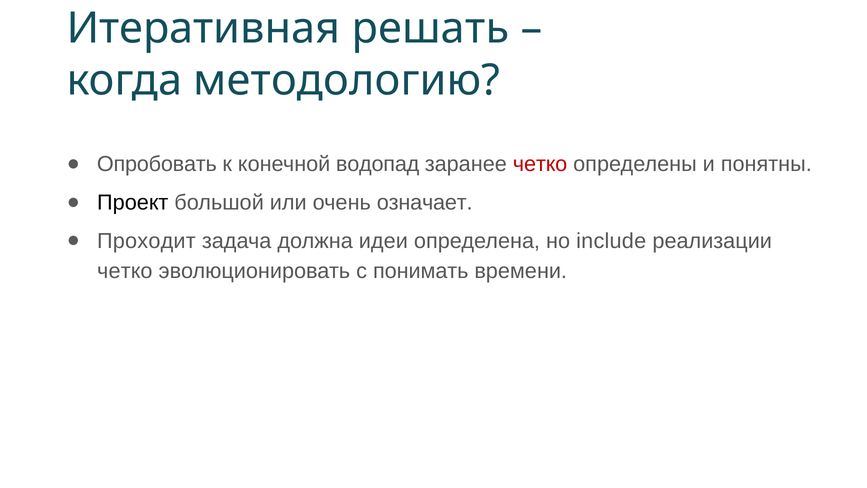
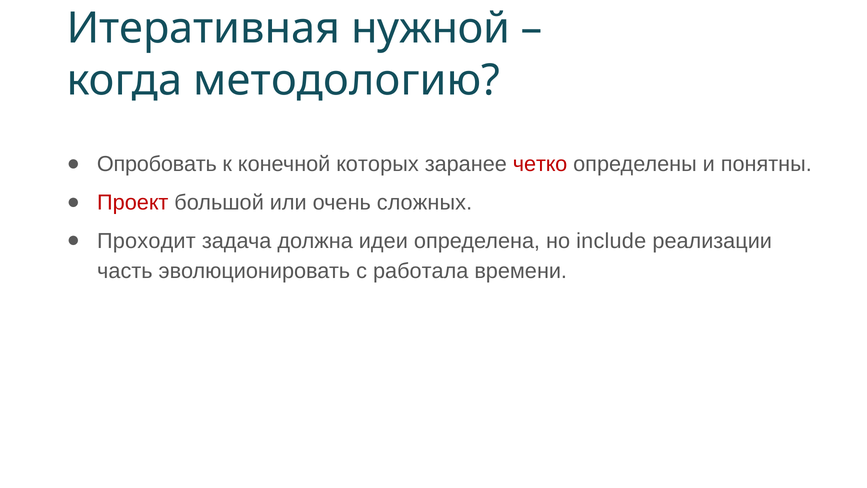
решать: решать -> нужной (431, 28)
водопад: водопад -> которых (378, 164)
Проект colour: black -> red (133, 202)
означает: означает -> сложных (425, 202)
четко: четко -> часть (125, 271)
понимать: понимать -> работала (421, 271)
